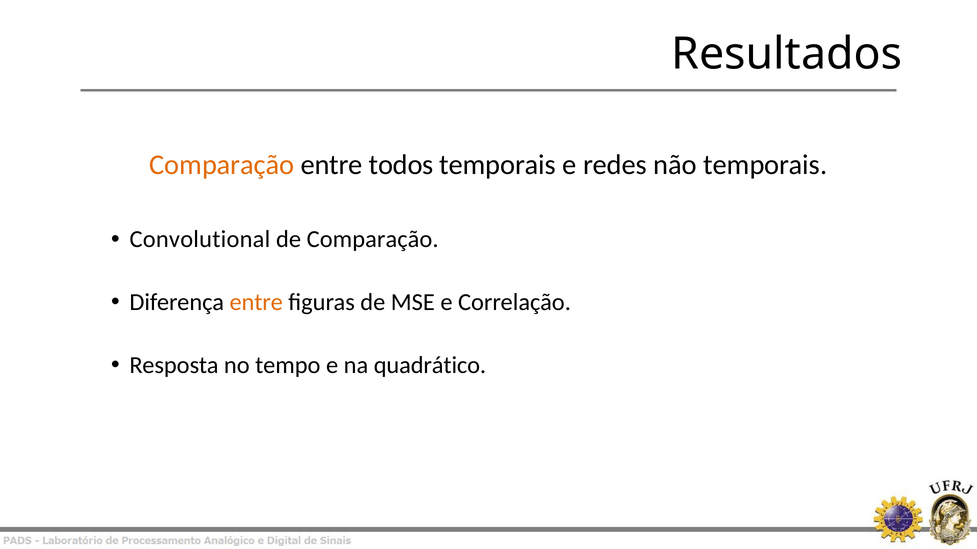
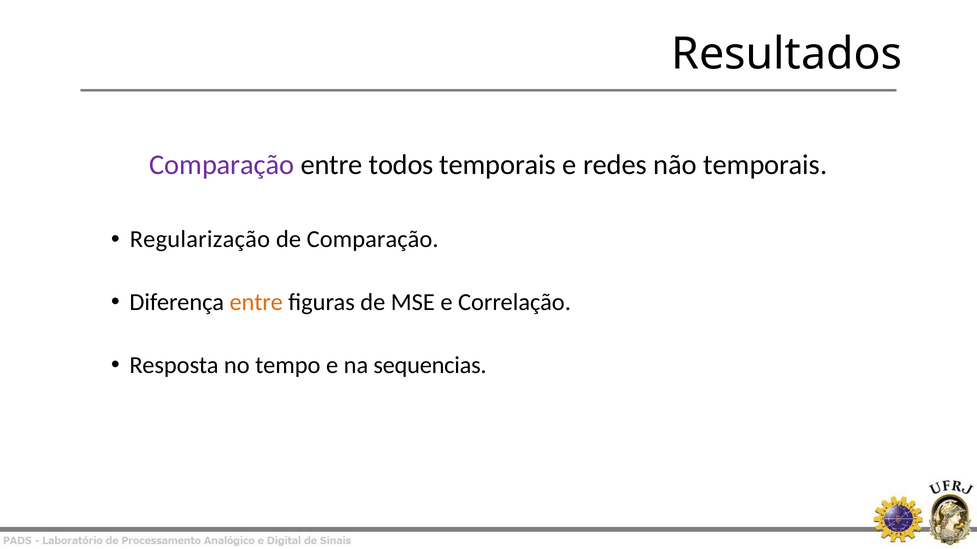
Comparação colour: orange -> purple (222, 165)
Convolutional: Convolutional -> Regularização (200, 240)
quadrático: quadrático -> sequencias (430, 365)
